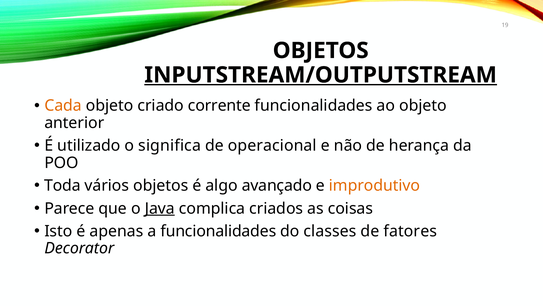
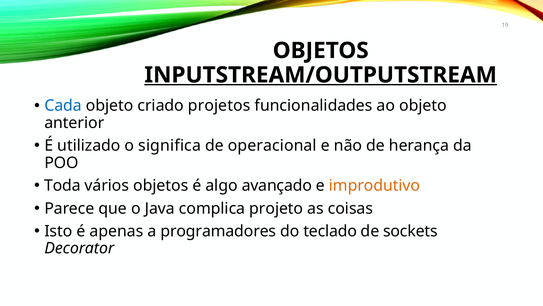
Cada colour: orange -> blue (63, 106)
corrente: corrente -> projetos (219, 106)
Java underline: present -> none (160, 208)
criados: criados -> projeto (276, 208)
a funcionalidades: funcionalidades -> programadores (218, 231)
classes: classes -> teclado (330, 231)
fatores: fatores -> sockets (410, 231)
